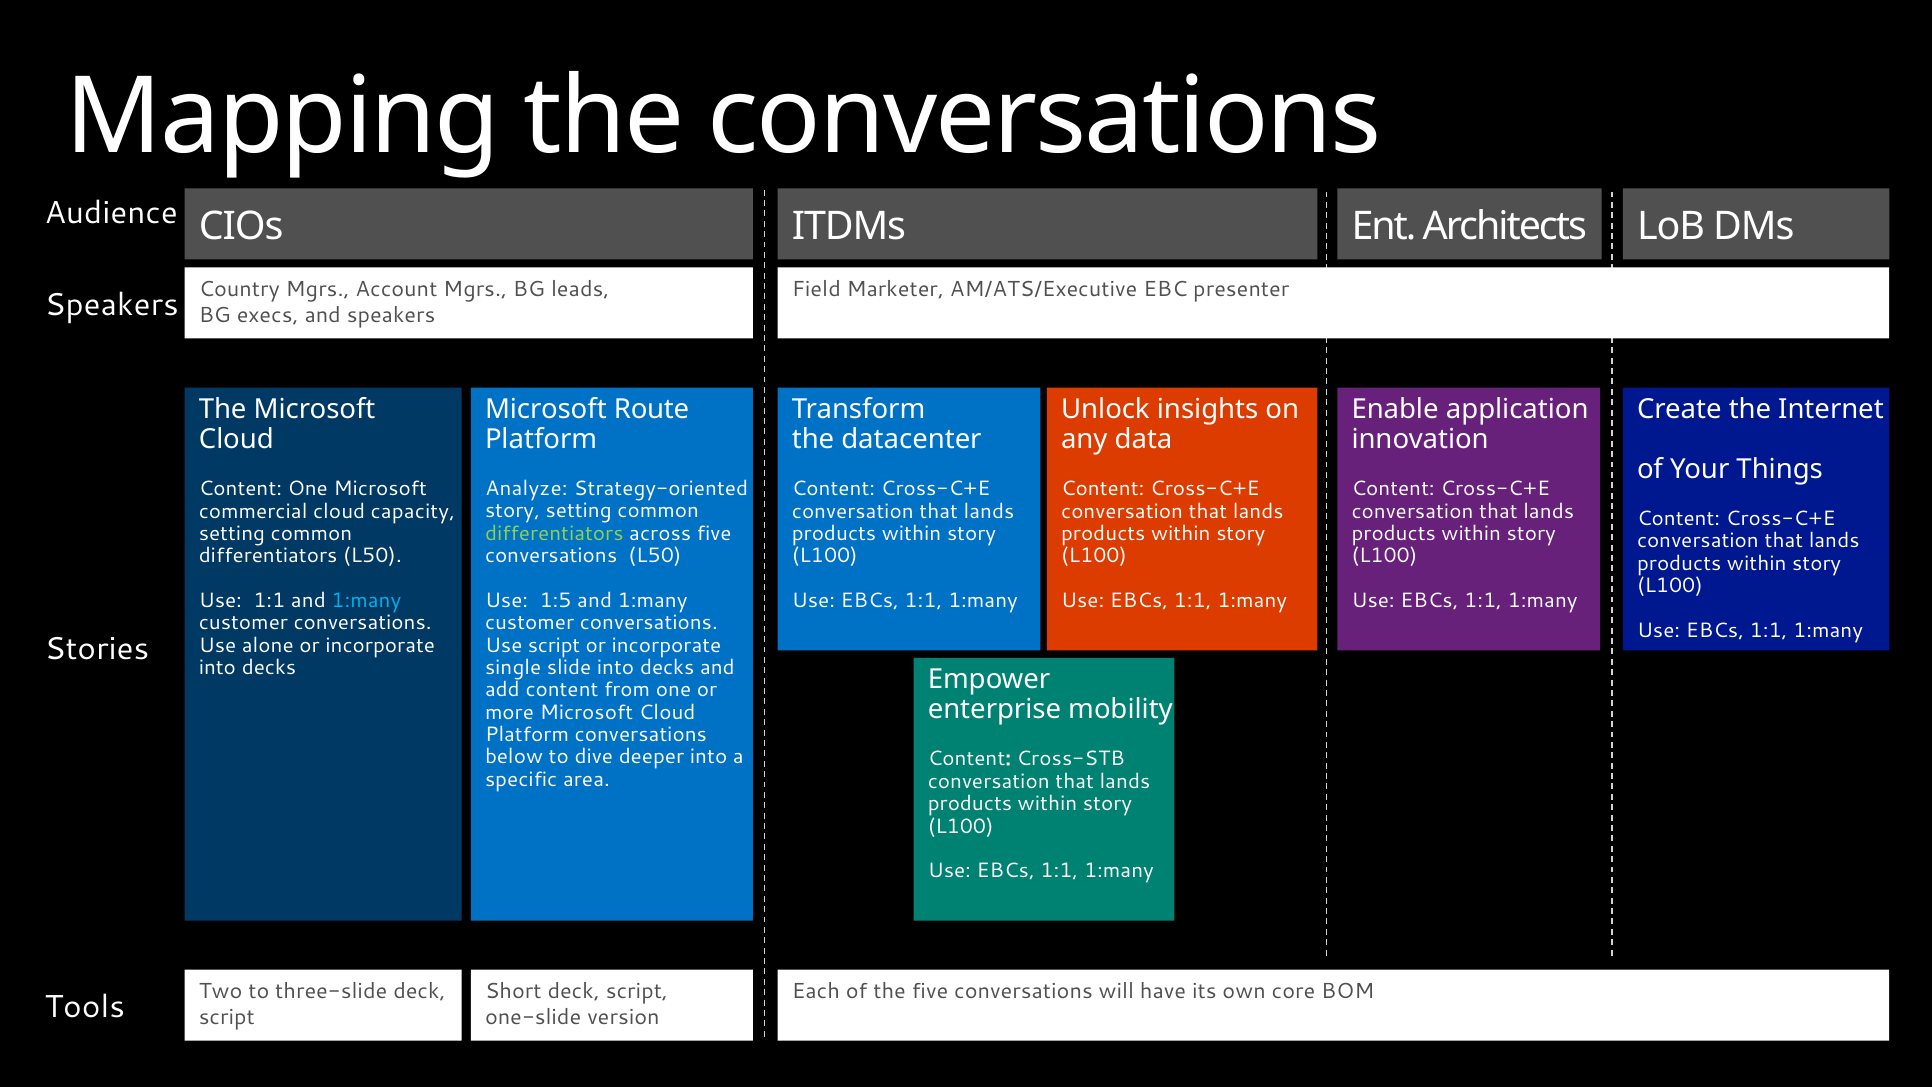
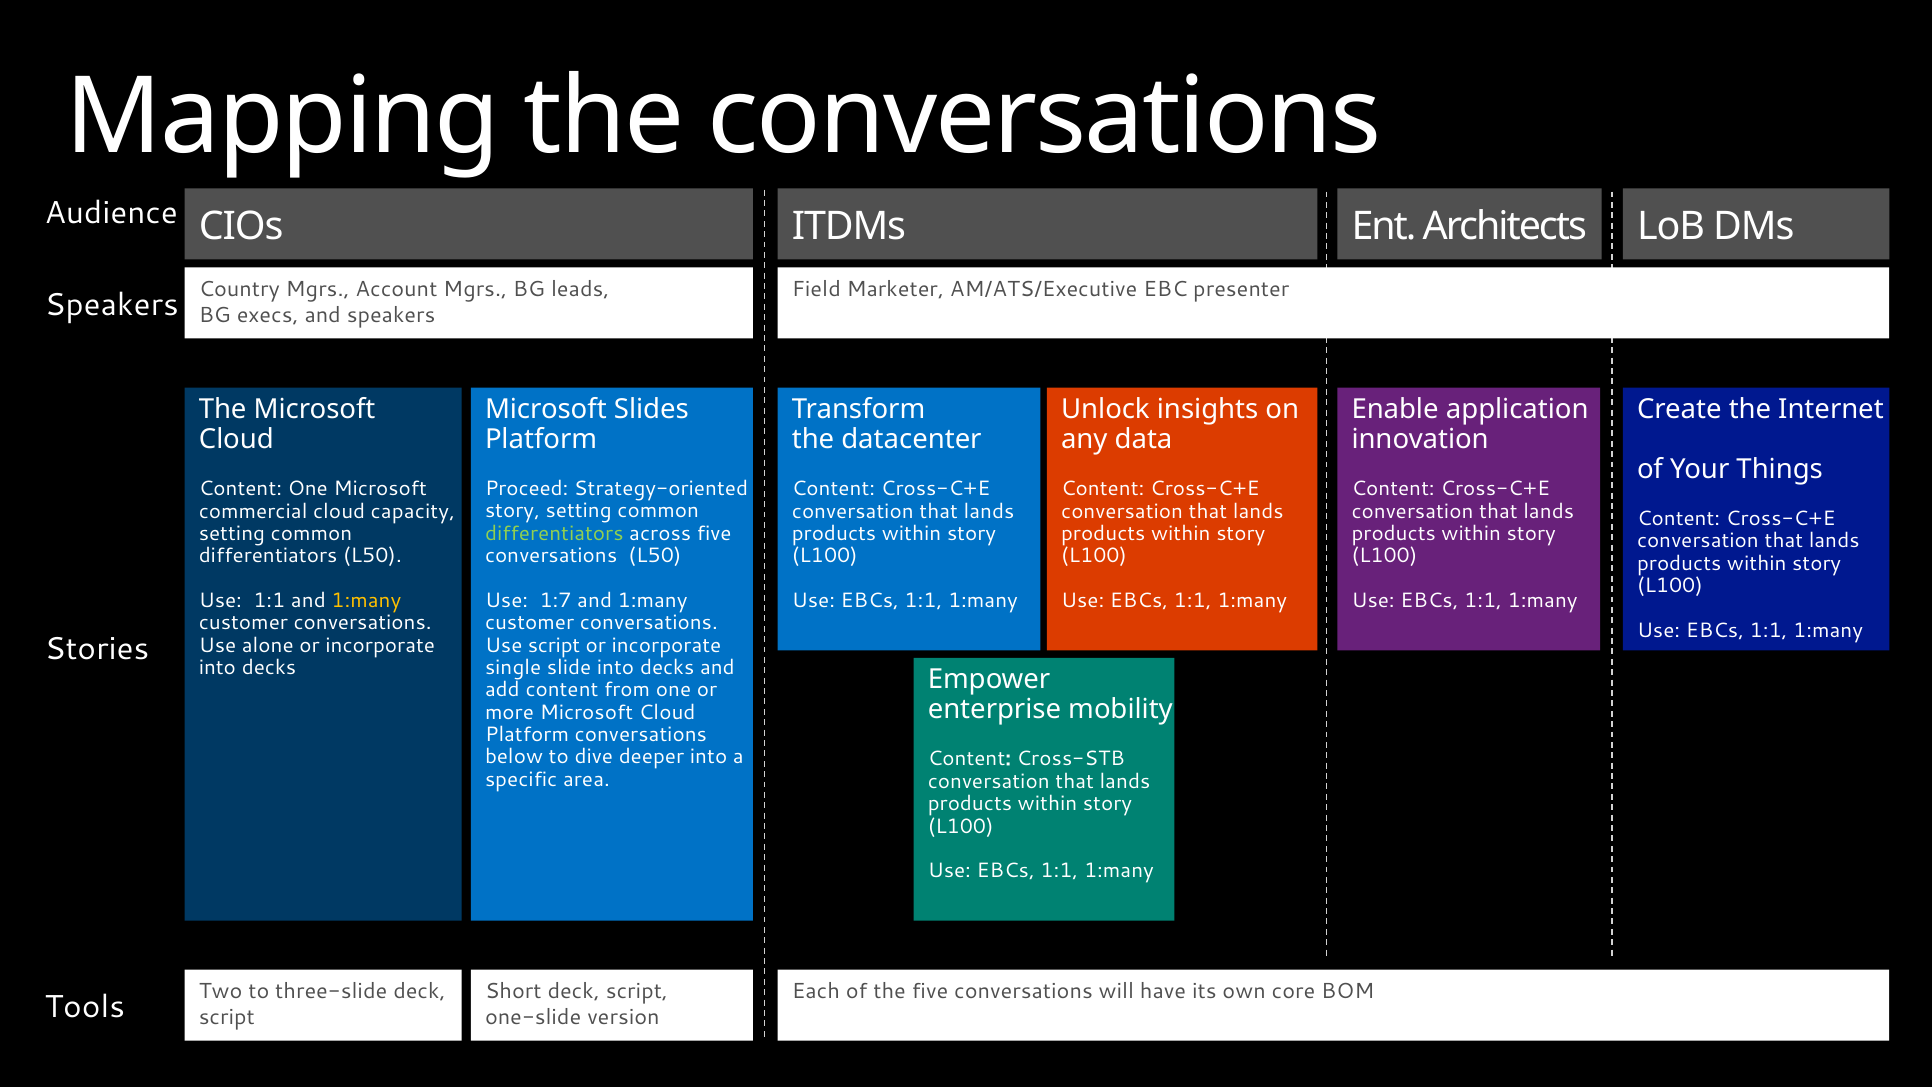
Route: Route -> Slides (651, 409)
Analyze: Analyze -> Proceed (527, 489)
1:many colour: light blue -> yellow (366, 601)
1:5: 1:5 -> 1:7 (556, 600)
